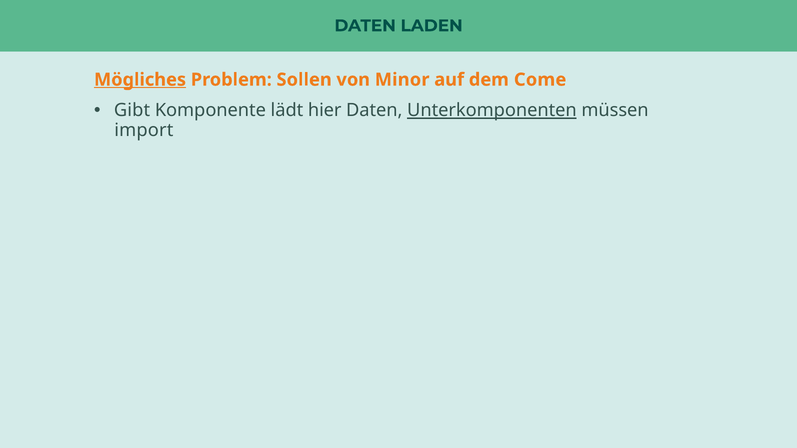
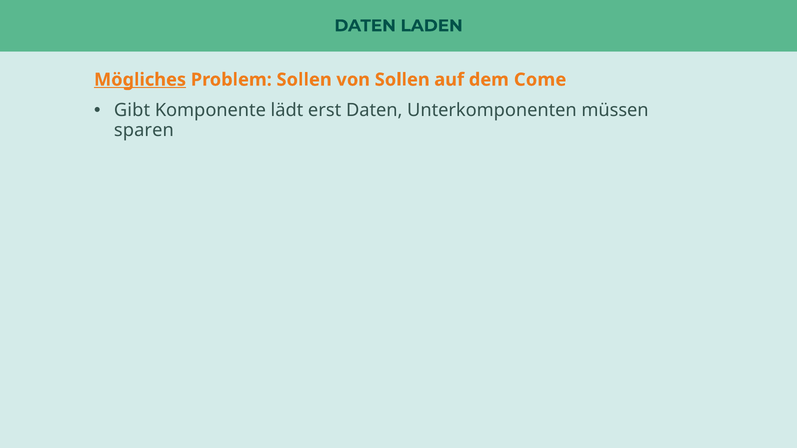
von Minor: Minor -> Sollen (402, 80)
hier: hier -> erst (325, 110)
Unterkomponenten underline: present -> none (492, 110)
import: import -> sparen (144, 130)
